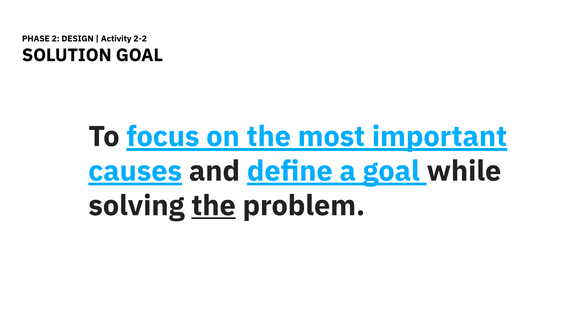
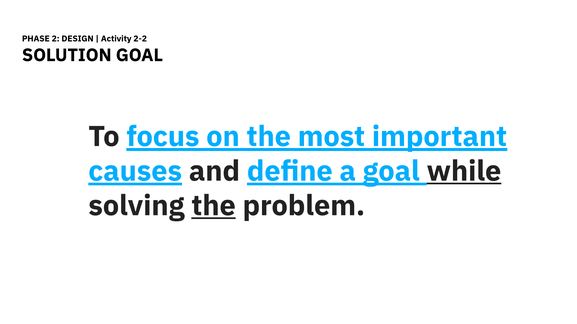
while underline: none -> present (464, 171)
